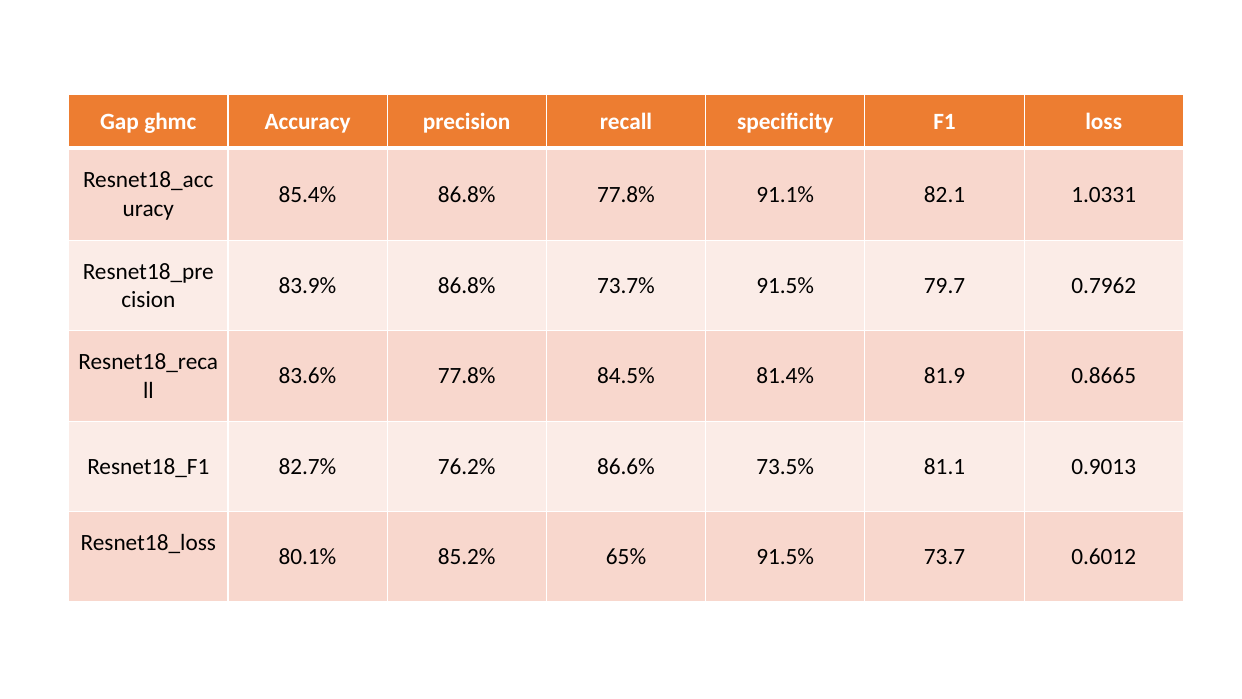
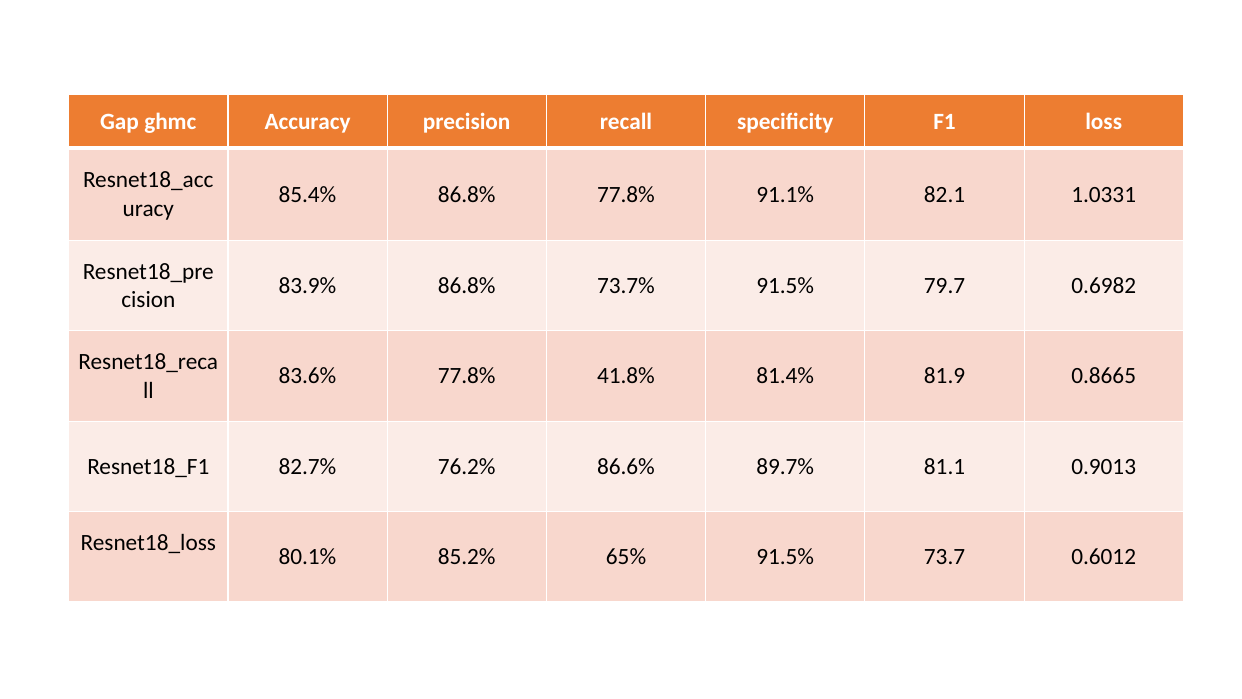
0.7962: 0.7962 -> 0.6982 (1104, 286)
84.5%: 84.5% -> 41.8% (626, 376)
73.5%: 73.5% -> 89.7% (785, 466)
